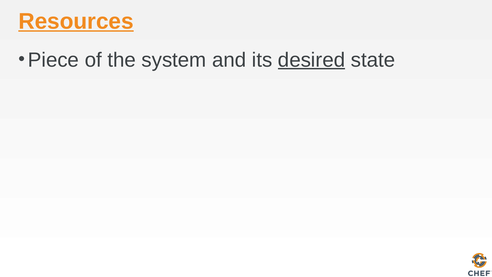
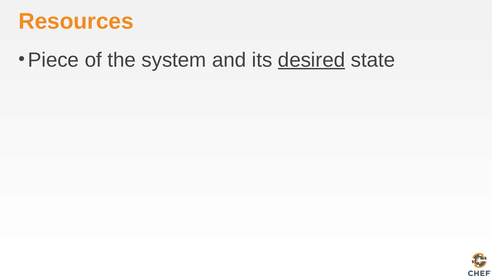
Resources underline: present -> none (76, 21)
